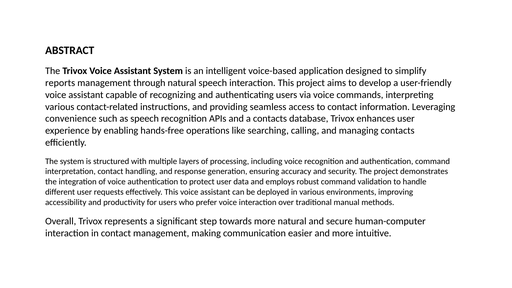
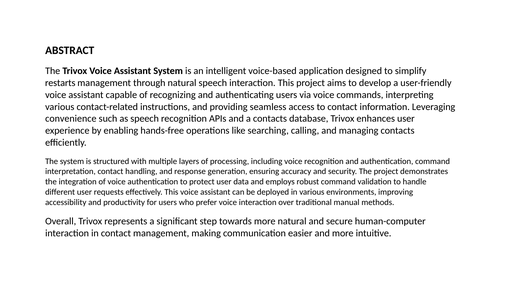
reports: reports -> restarts (60, 83)
